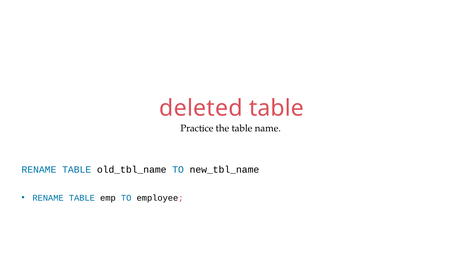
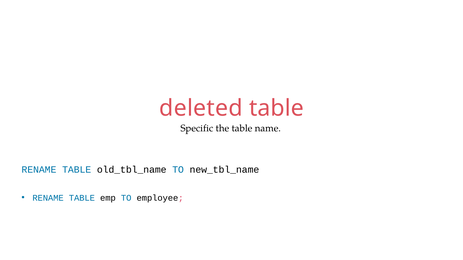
Practice: Practice -> Specific (197, 128)
